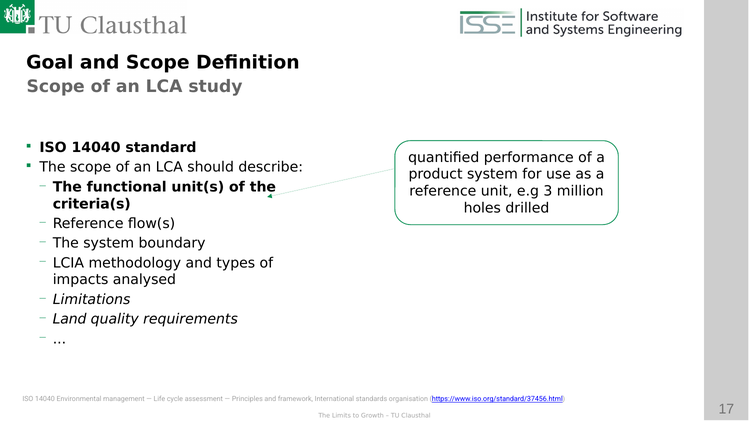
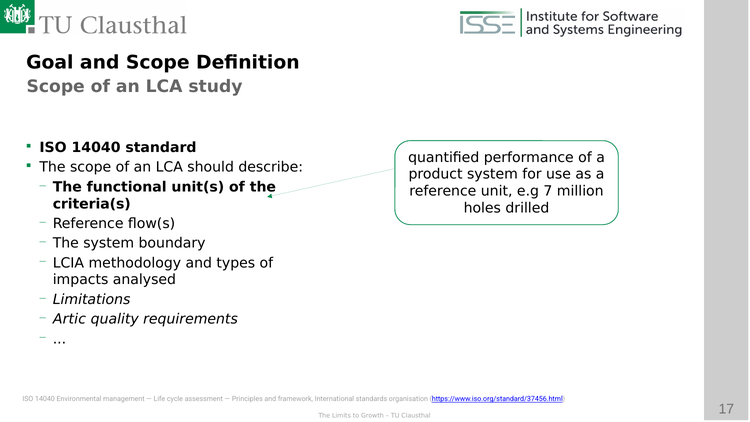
3: 3 -> 7 (548, 191)
Land: Land -> Artic (69, 319)
